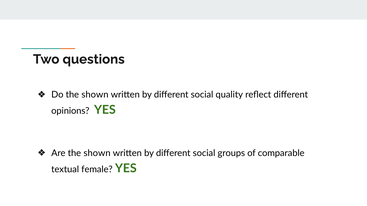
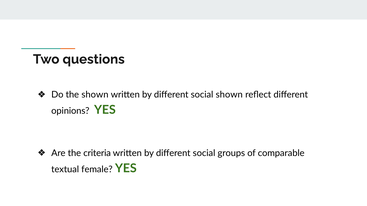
social quality: quality -> shown (229, 95)
Are the shown: shown -> criteria (97, 153)
